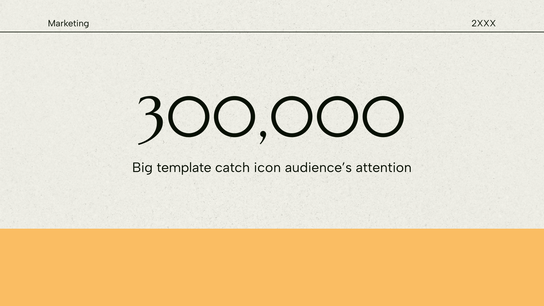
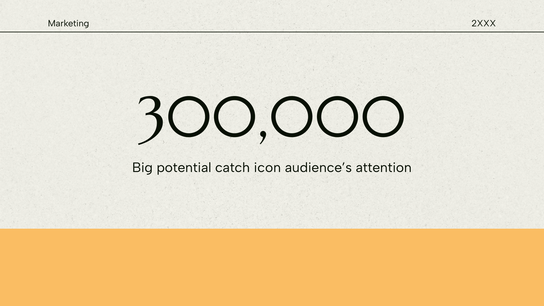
template: template -> potential (184, 168)
